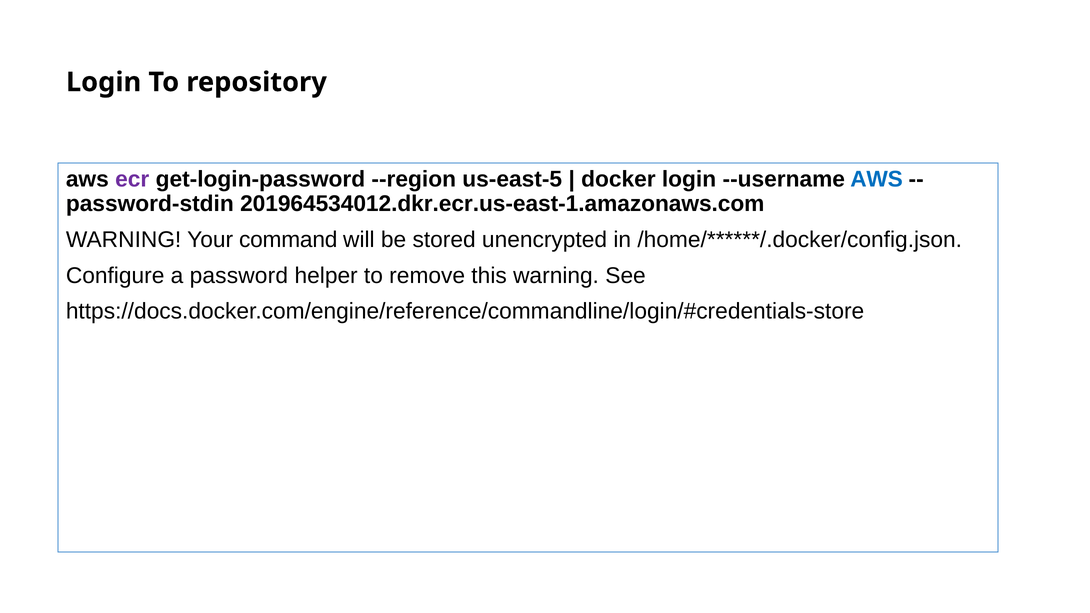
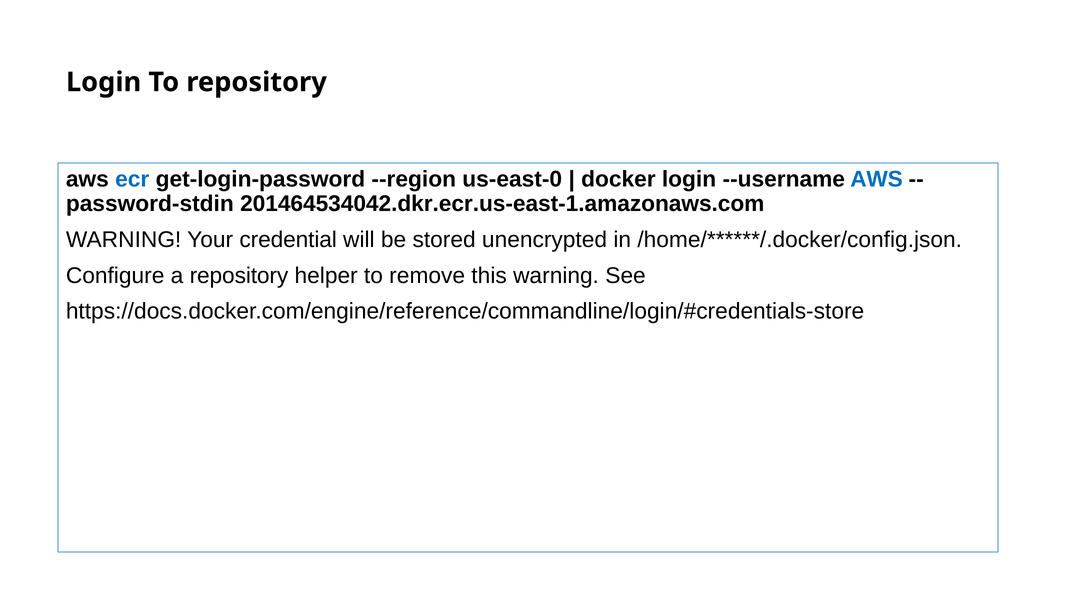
ecr colour: purple -> blue (132, 179)
us-east-5: us-east-5 -> us-east-0 (512, 179)
201964534012.dkr.ecr.us-east-1.amazonaws.com: 201964534012.dkr.ecr.us-east-1.amazonaws.com -> 201464534042.dkr.ecr.us-east-1.amazonaws.com (502, 204)
command: command -> credential (288, 240)
a password: password -> repository (239, 276)
